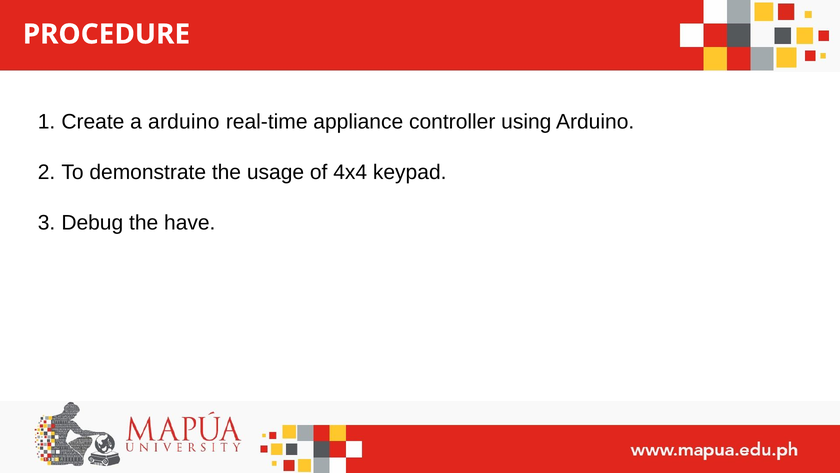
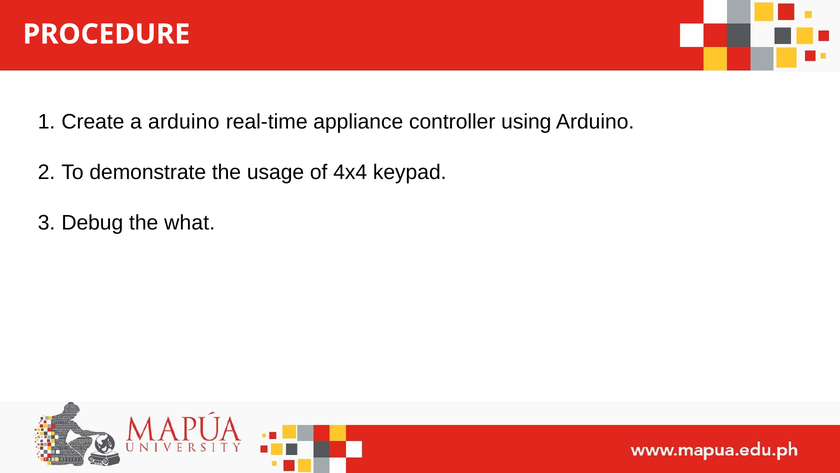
have: have -> what (190, 222)
